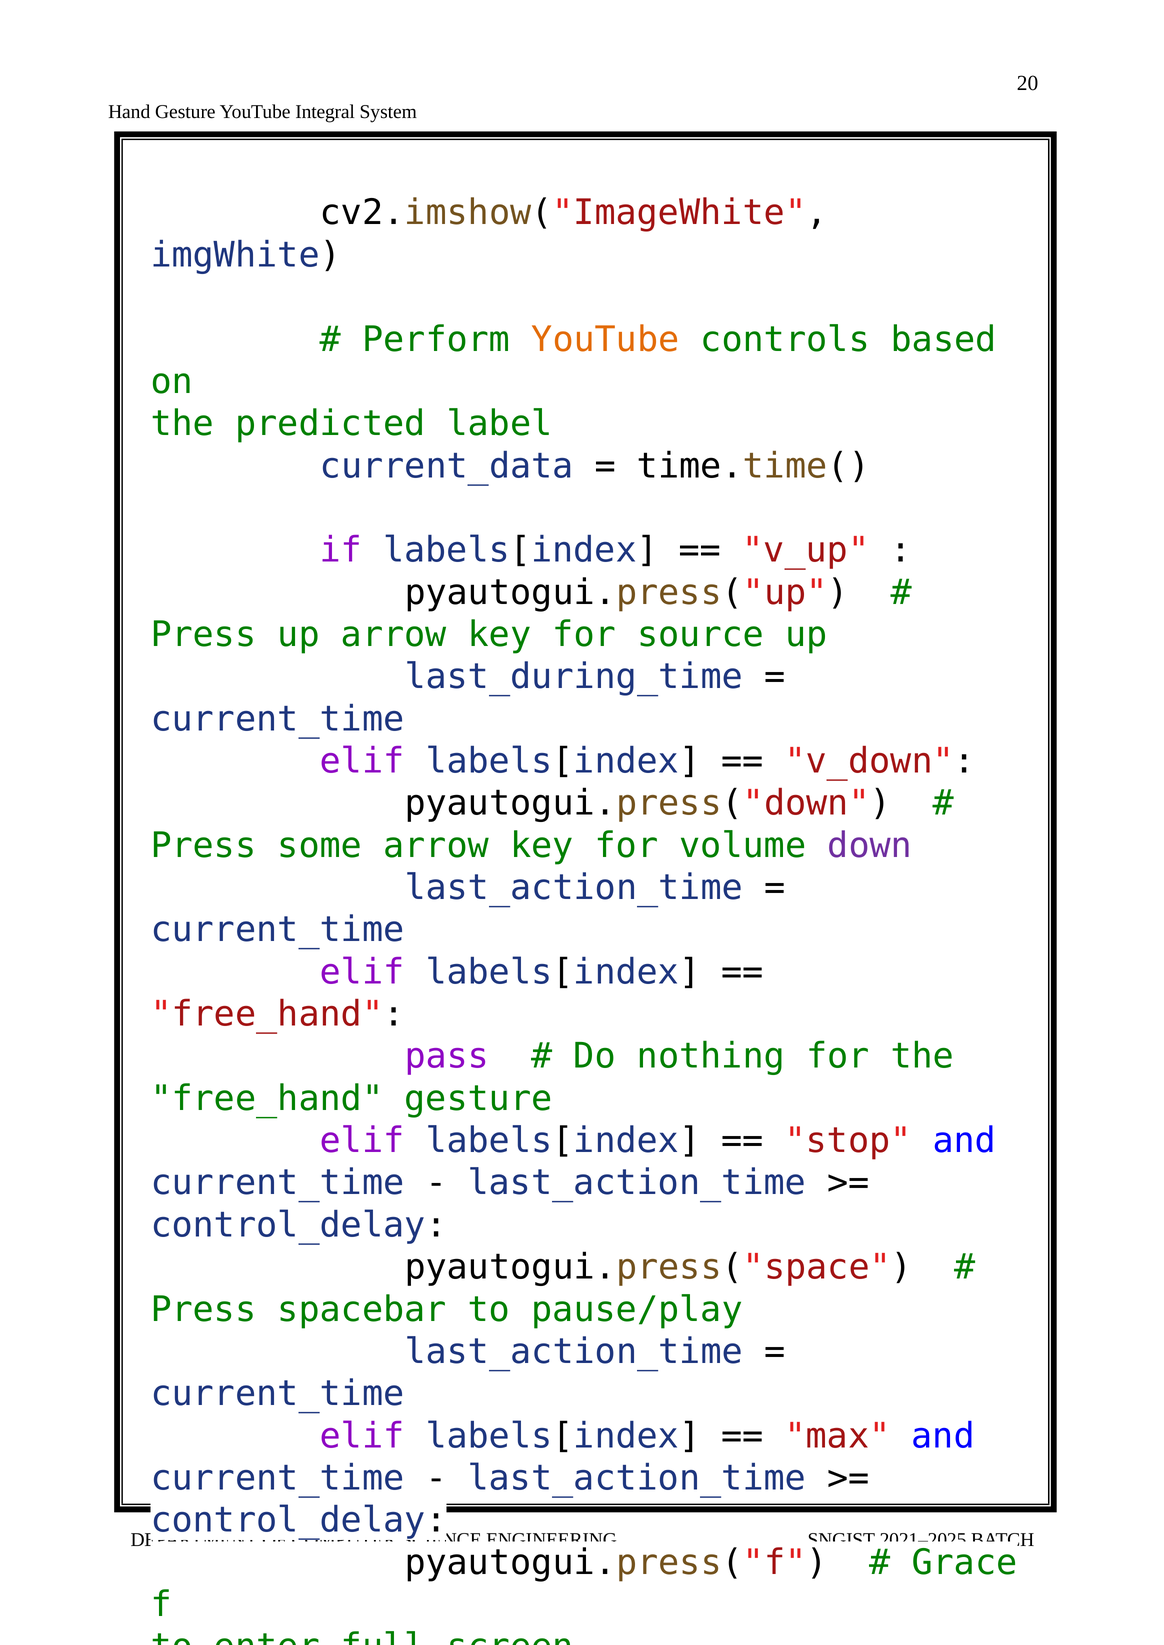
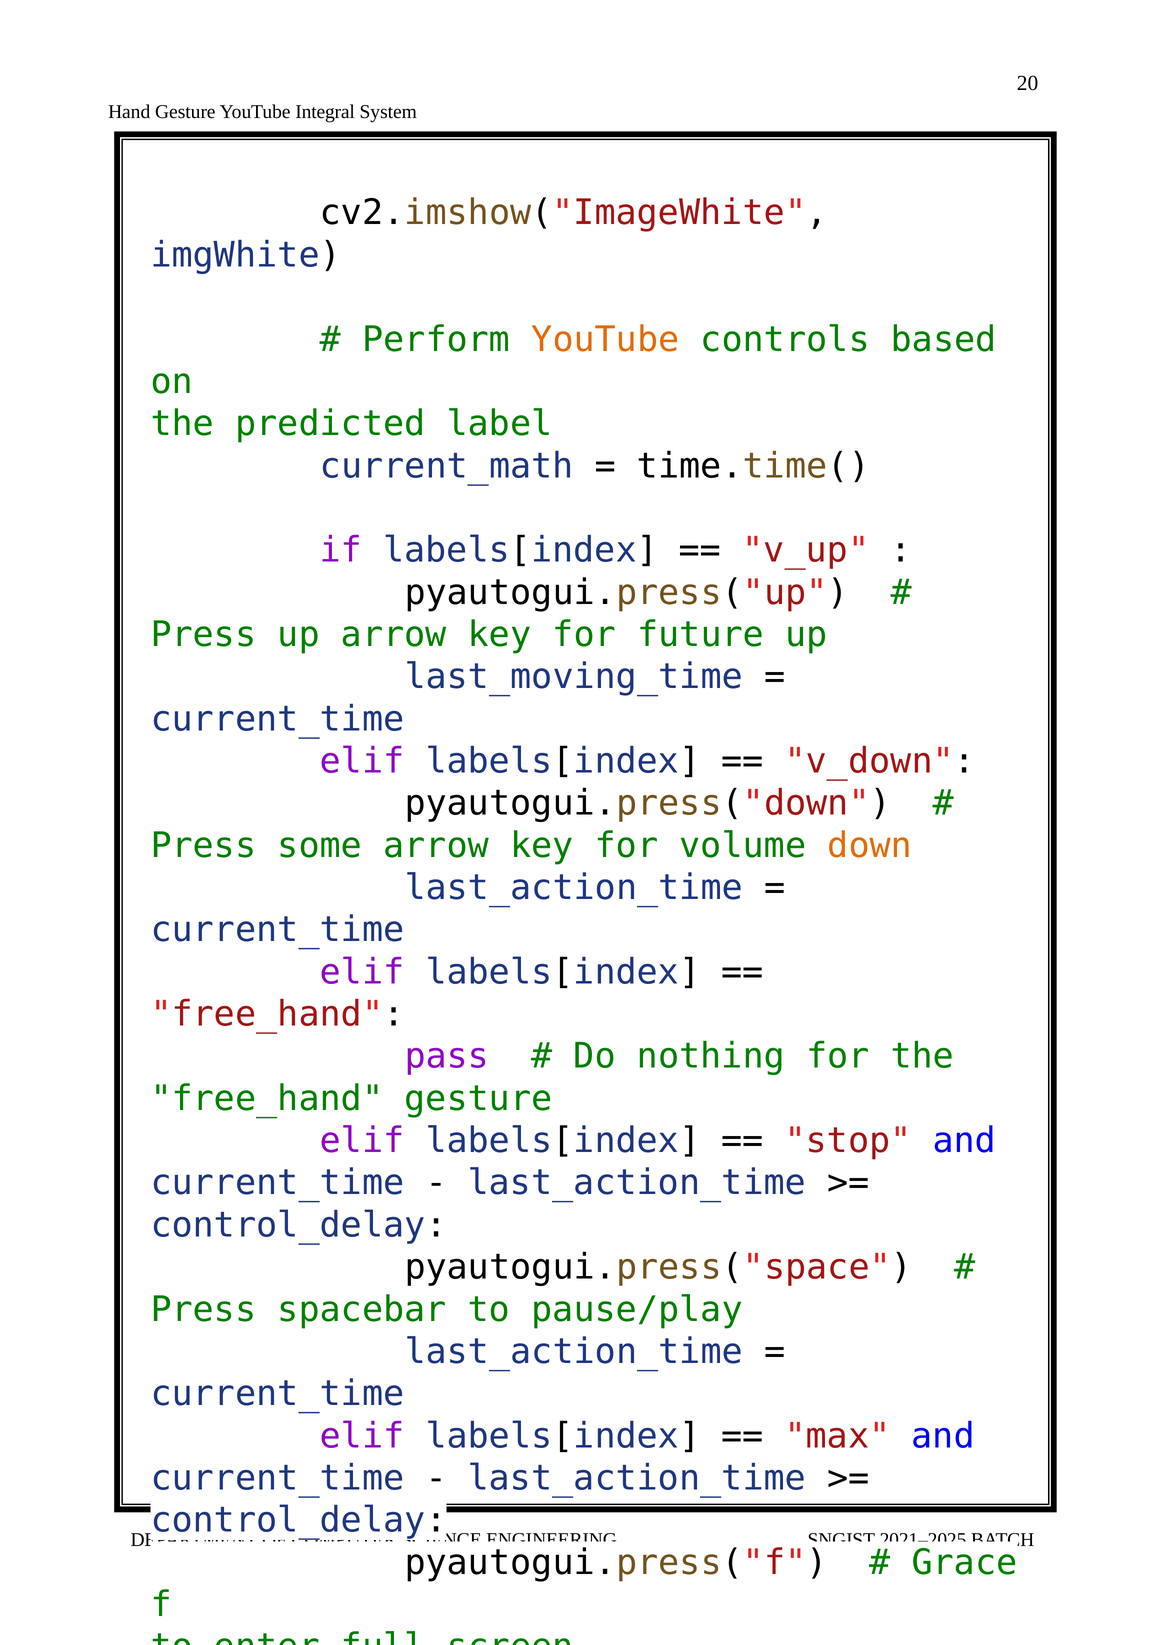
current_data: current_data -> current_math (447, 466)
source: source -> future (701, 635)
last_during_time: last_during_time -> last_moving_time (574, 677)
down colour: purple -> orange (870, 846)
